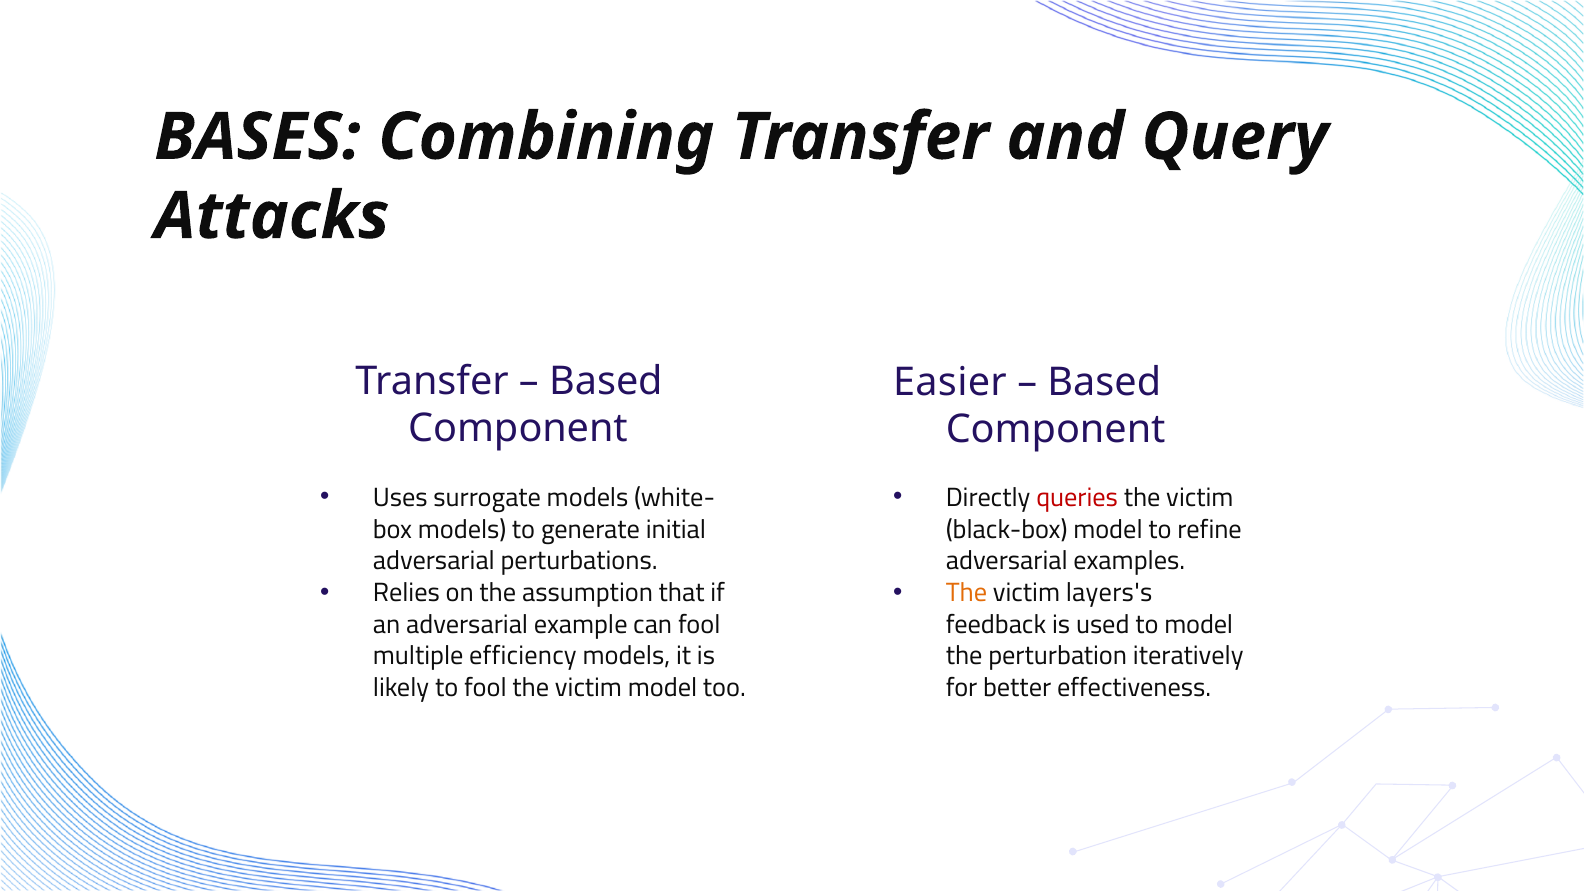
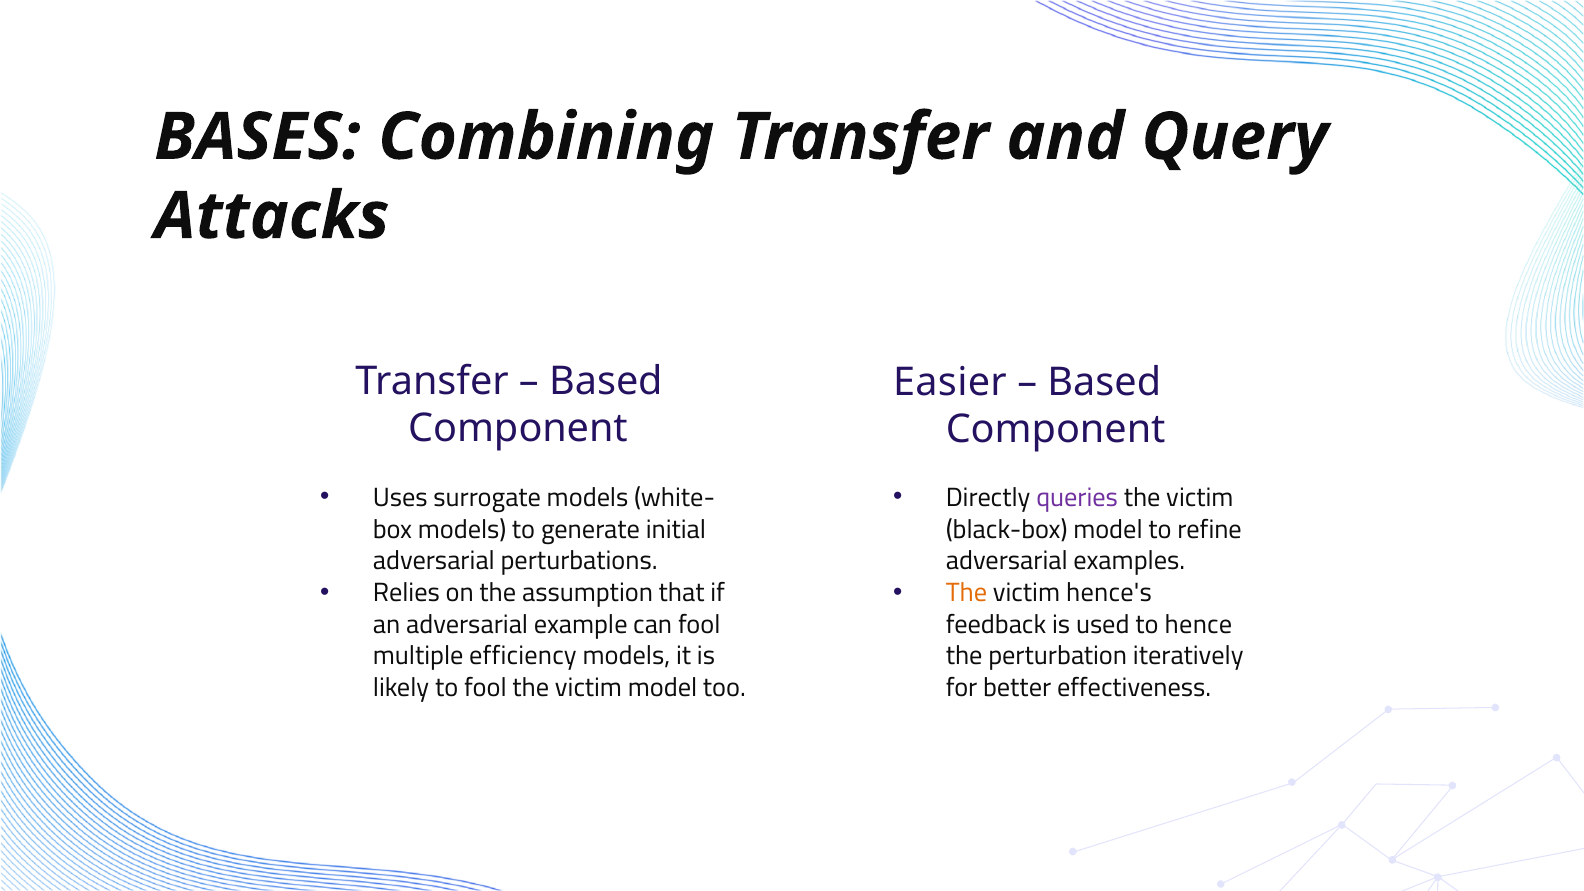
queries colour: red -> purple (1077, 498)
layers's: layers's -> hence's (1109, 593)
to model: model -> hence (1199, 624)
